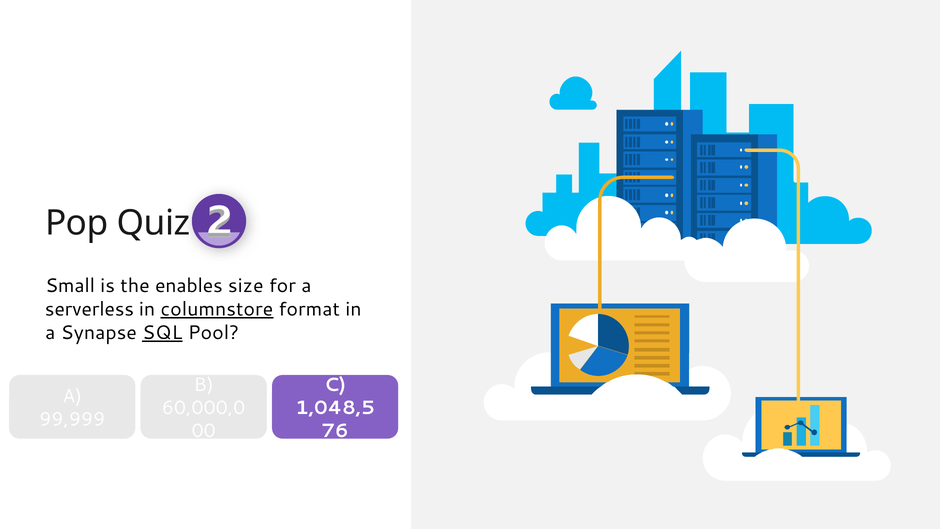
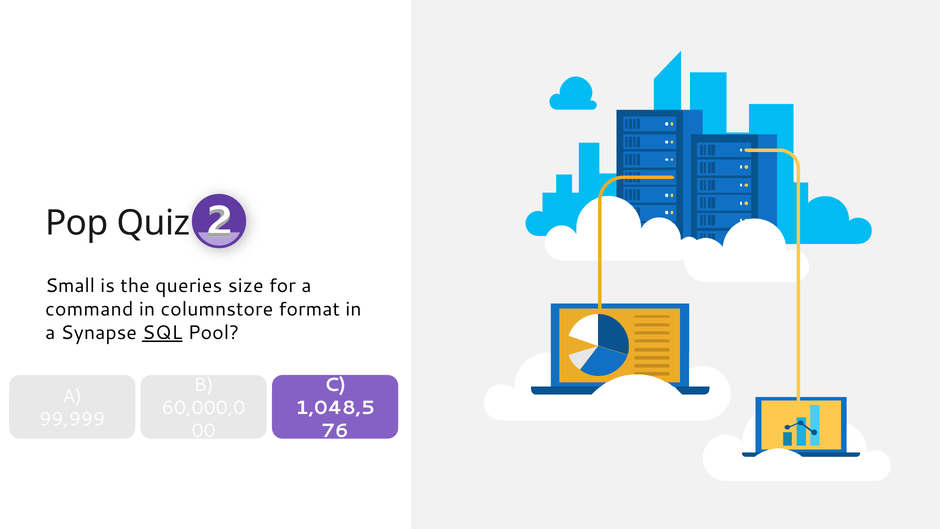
enables: enables -> queries (189, 286)
serverless: serverless -> command (89, 309)
columnstore underline: present -> none (217, 309)
